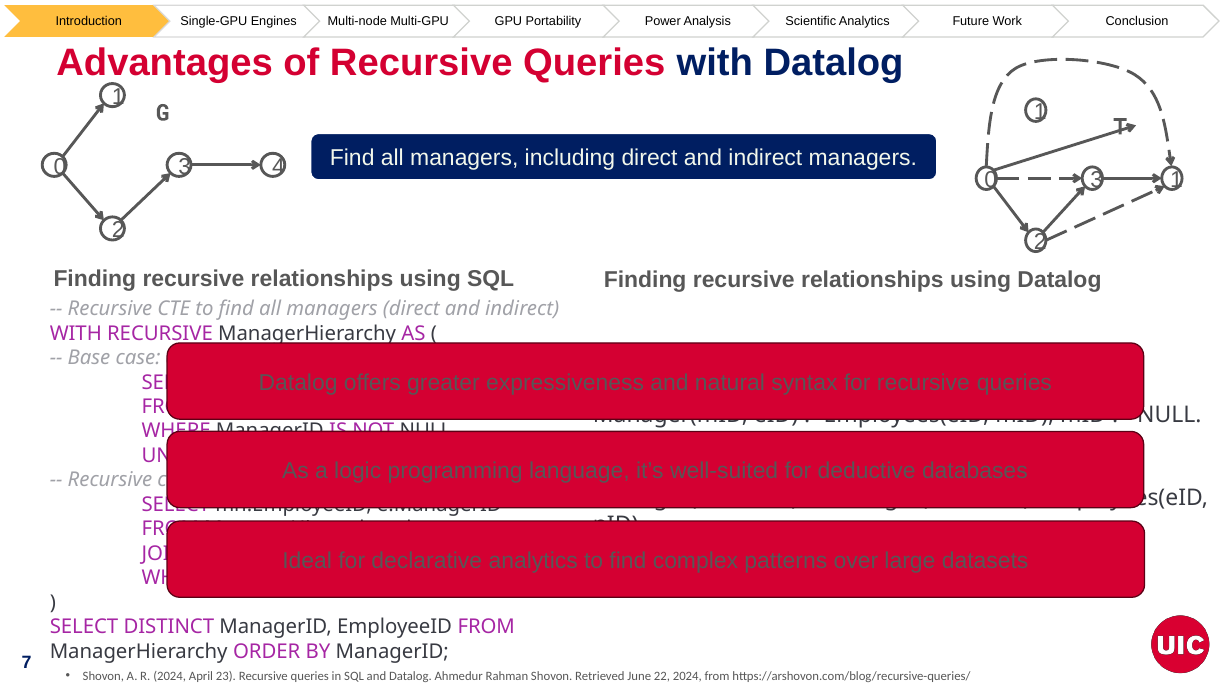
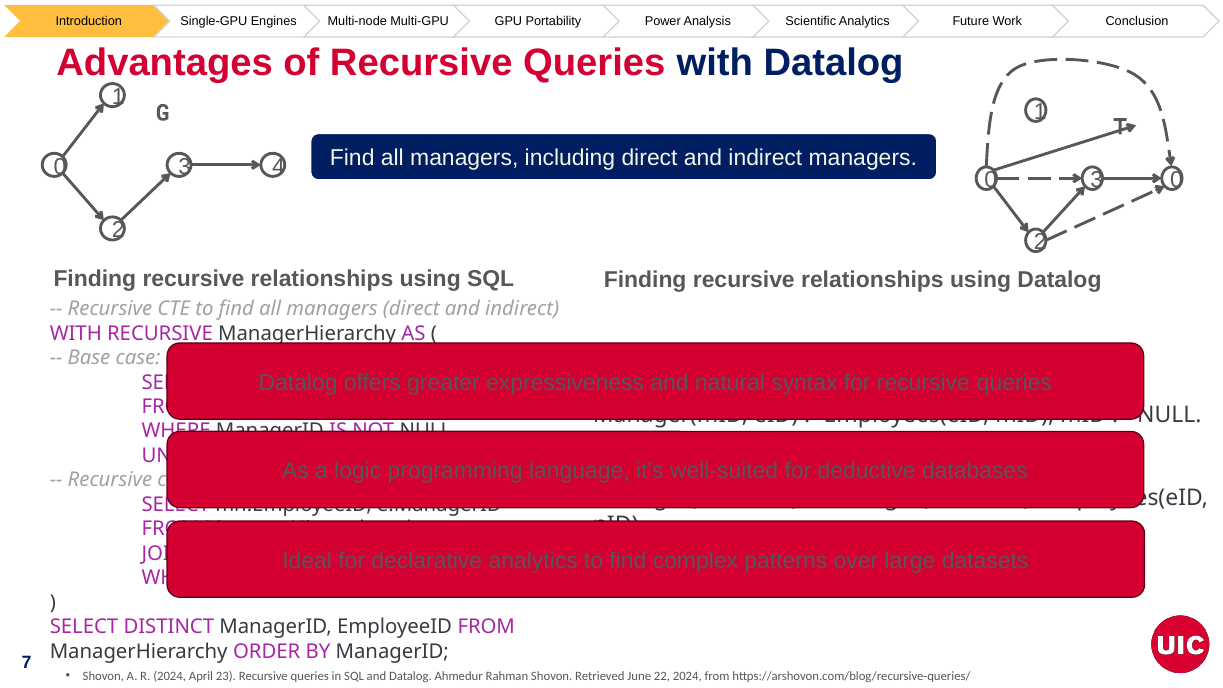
3 1: 1 -> 0 (1176, 180)
